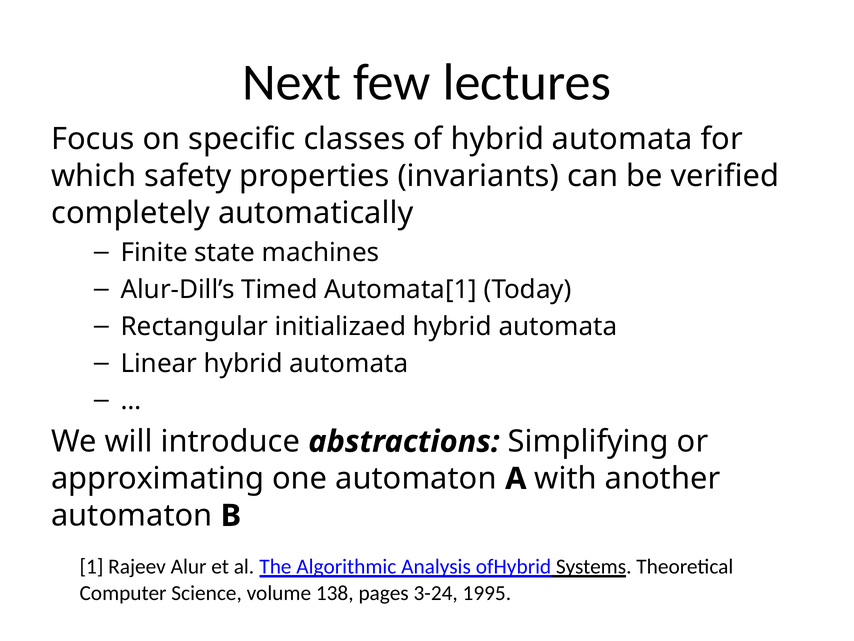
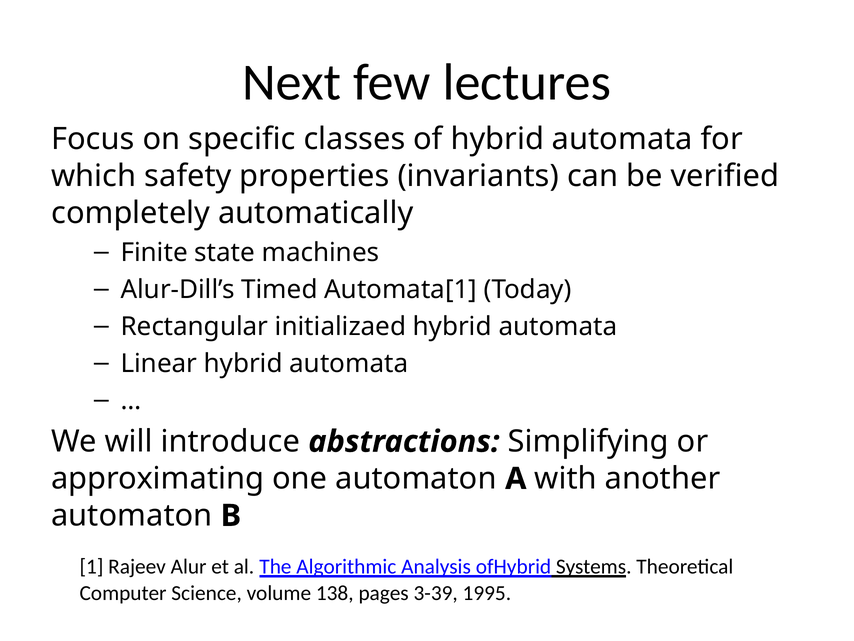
3-24: 3-24 -> 3-39 (436, 593)
